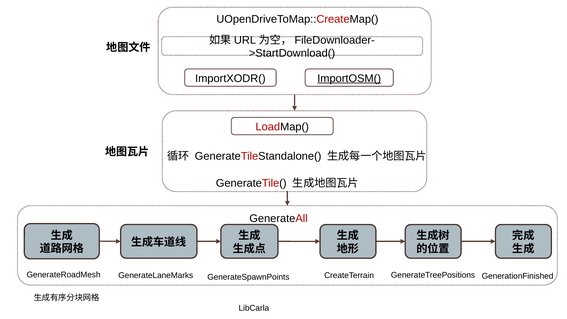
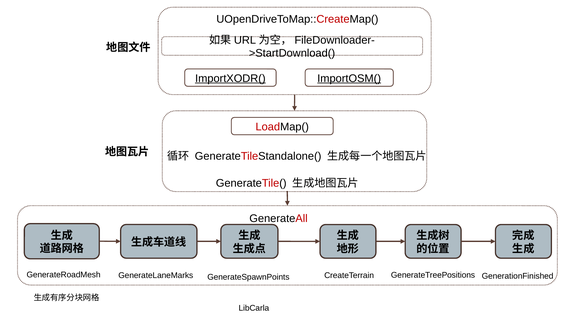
ImportXODR( underline: none -> present (230, 78)
